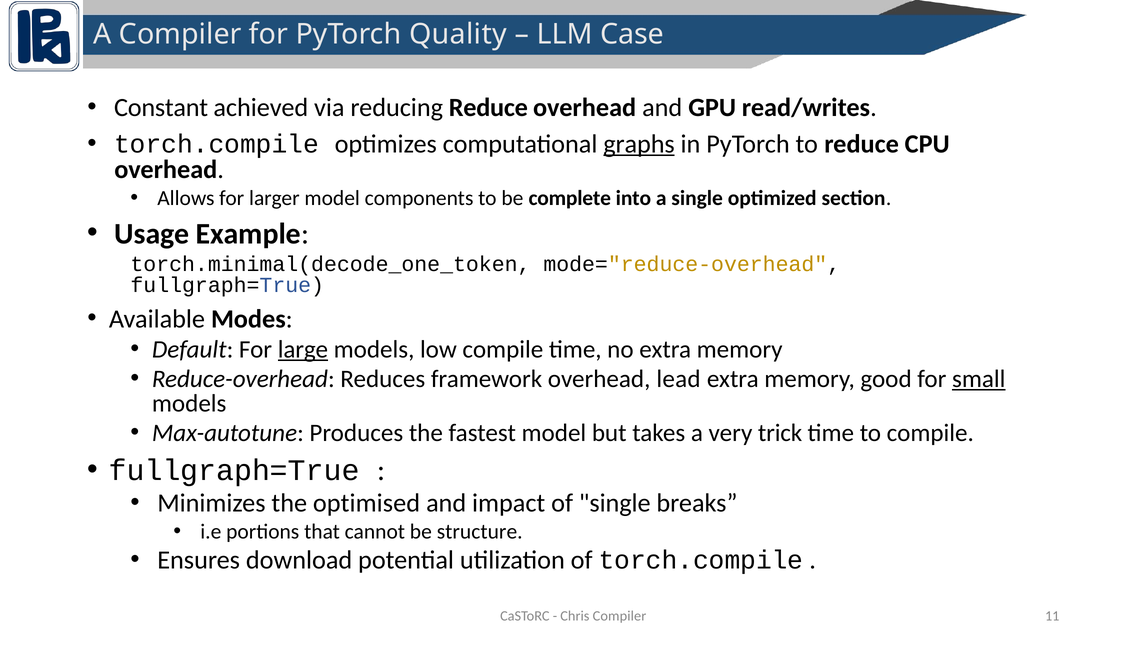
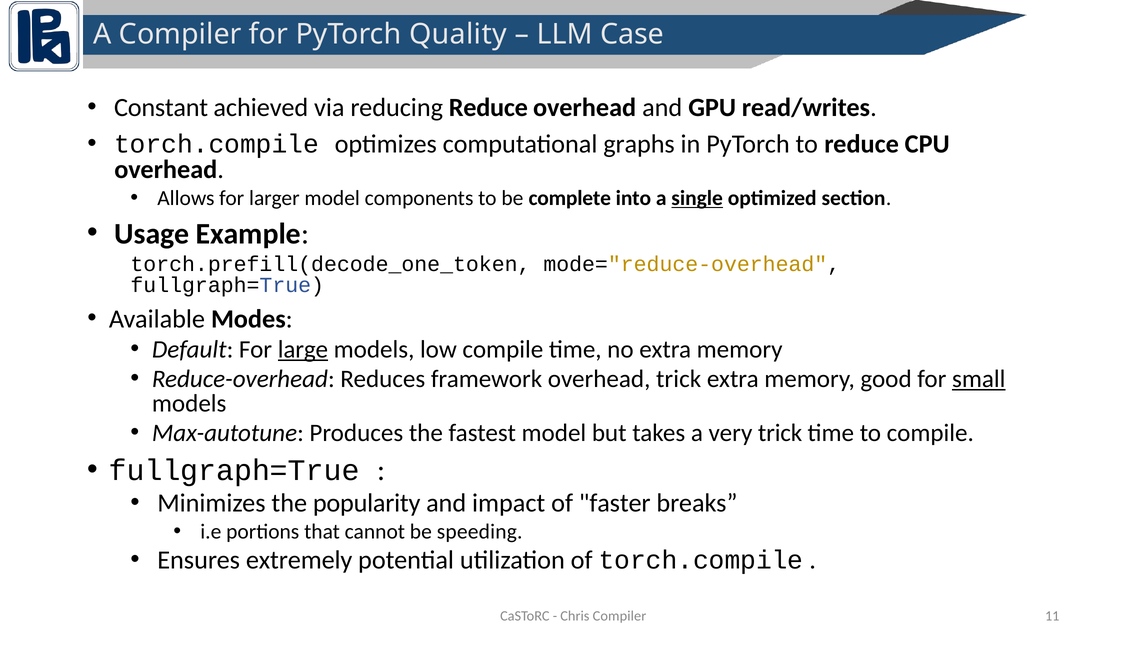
graphs underline: present -> none (639, 144)
single underline: none -> present (697, 198)
torch.minimal(decode_one_token: torch.minimal(decode_one_token -> torch.prefill(decode_one_token (330, 264)
overhead lead: lead -> trick (679, 379)
optimised: optimised -> popularity (367, 503)
of single: single -> faster (615, 503)
structure: structure -> speeding (480, 532)
download: download -> extremely (299, 560)
